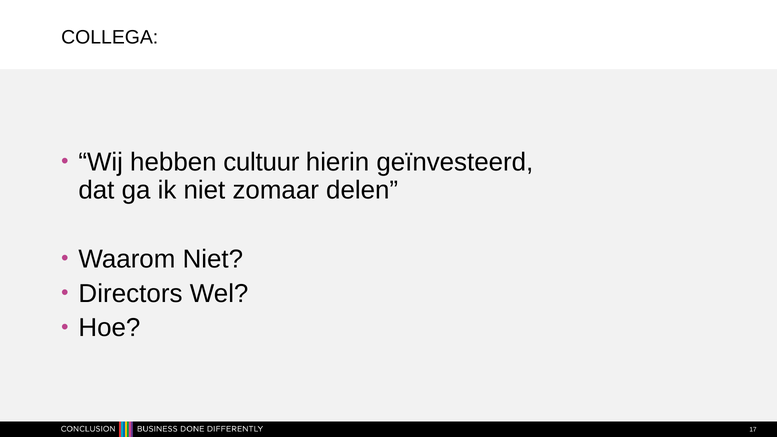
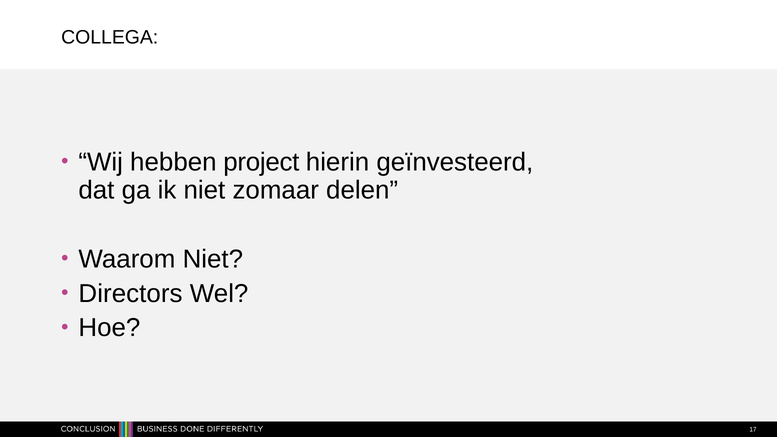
cultuur: cultuur -> project (261, 162)
